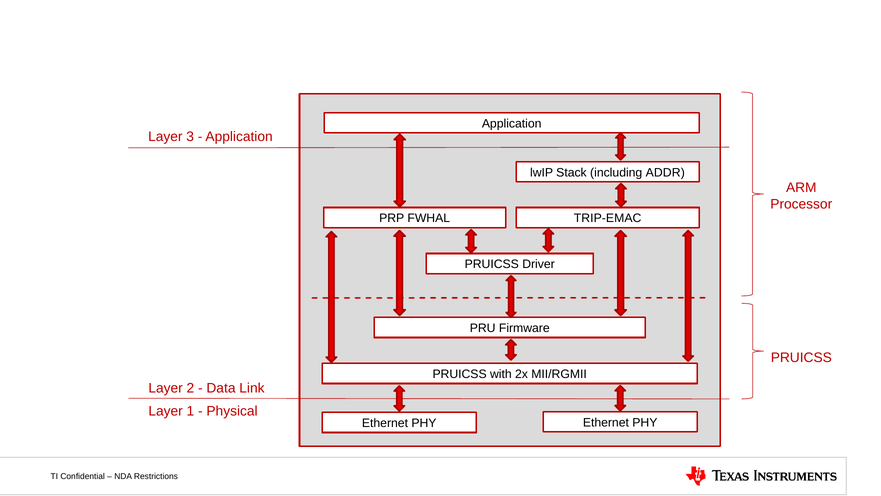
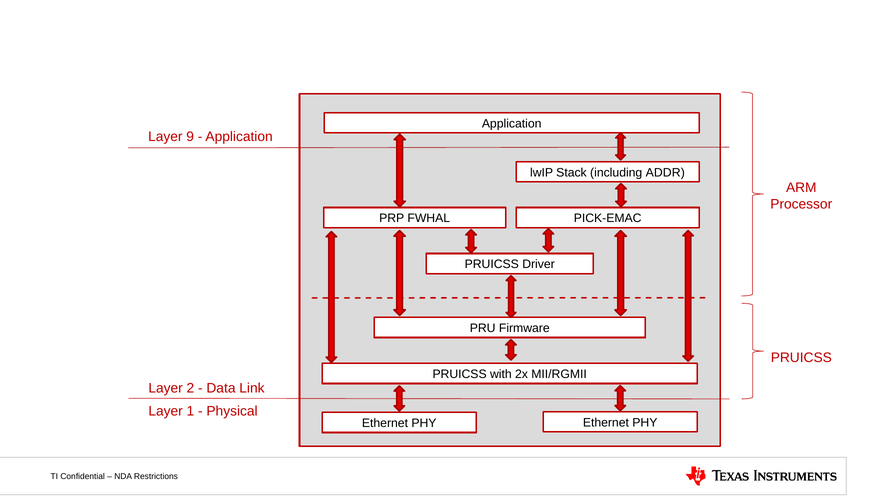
3: 3 -> 9 (190, 137)
TRIP-EMAC: TRIP-EMAC -> PICK-EMAC (608, 218)
